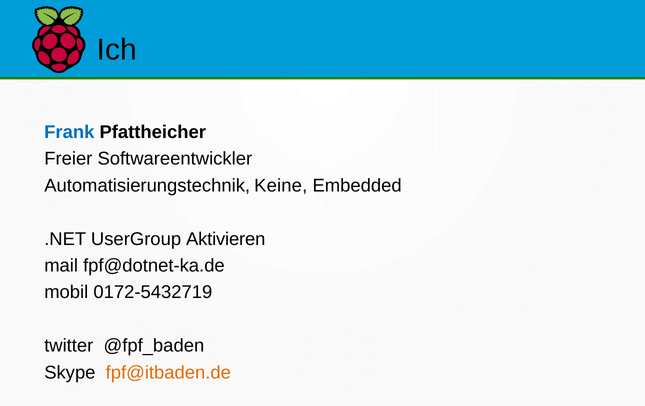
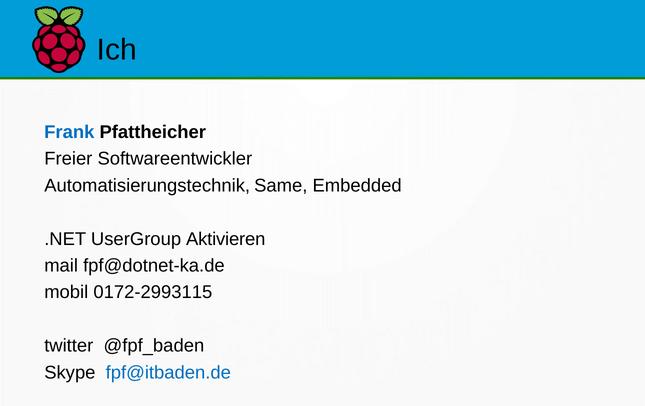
Keine: Keine -> Same (281, 186)
0172-5432719: 0172-5432719 -> 0172-2993115 (153, 293)
fpf@itbaden.de colour: orange -> blue (168, 373)
